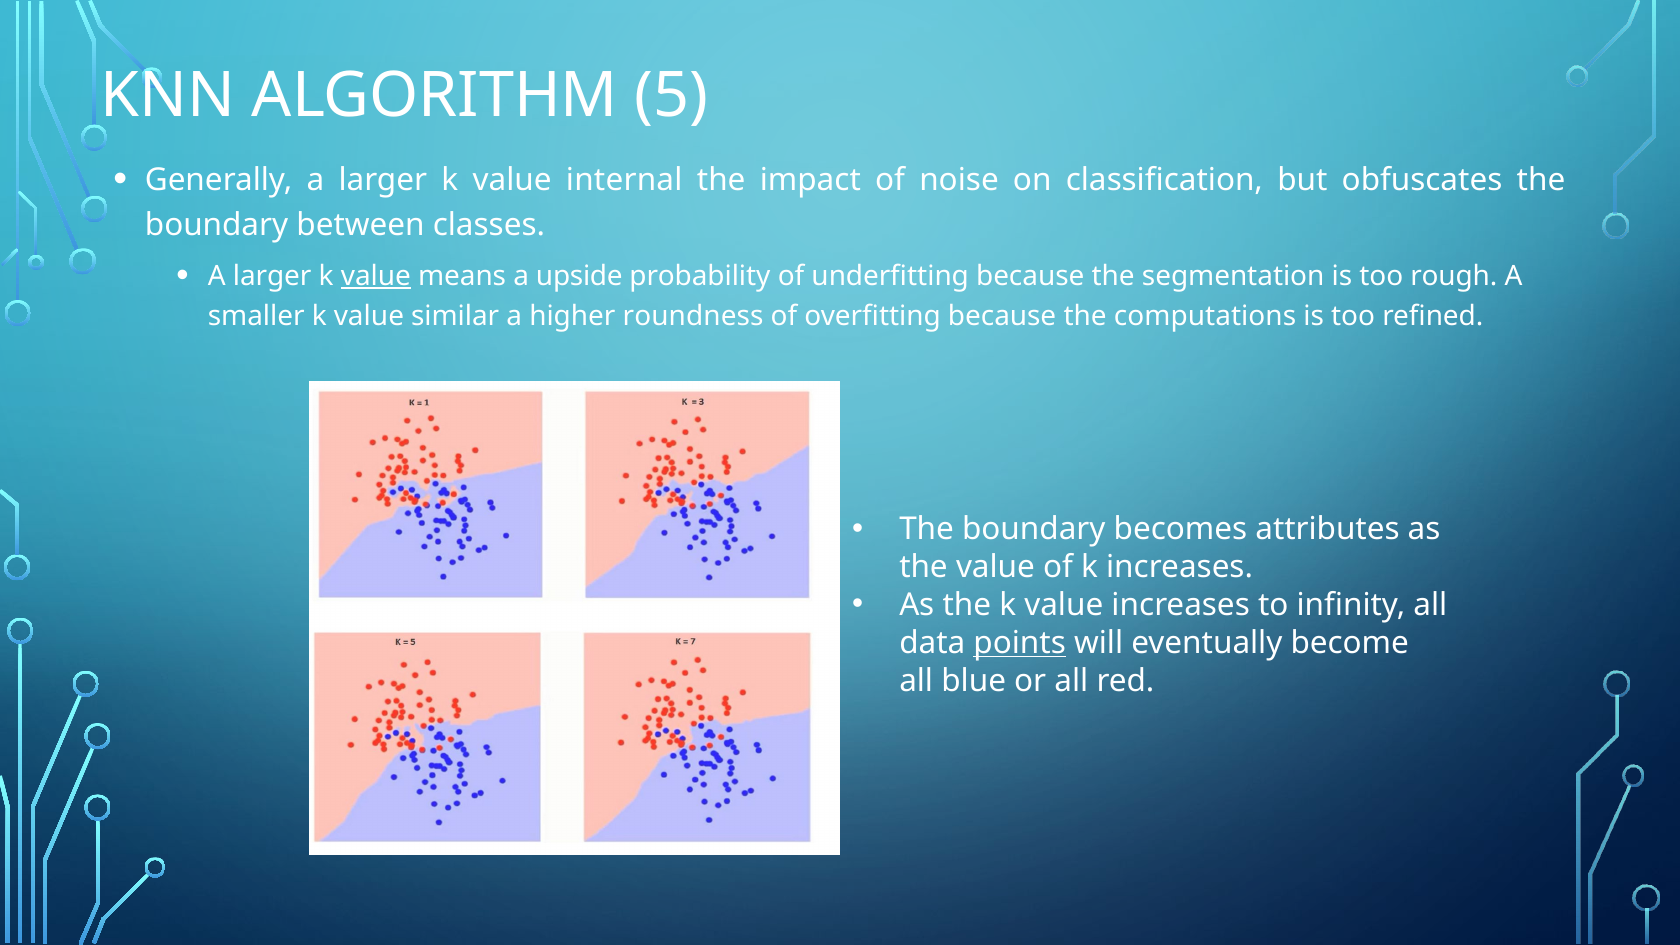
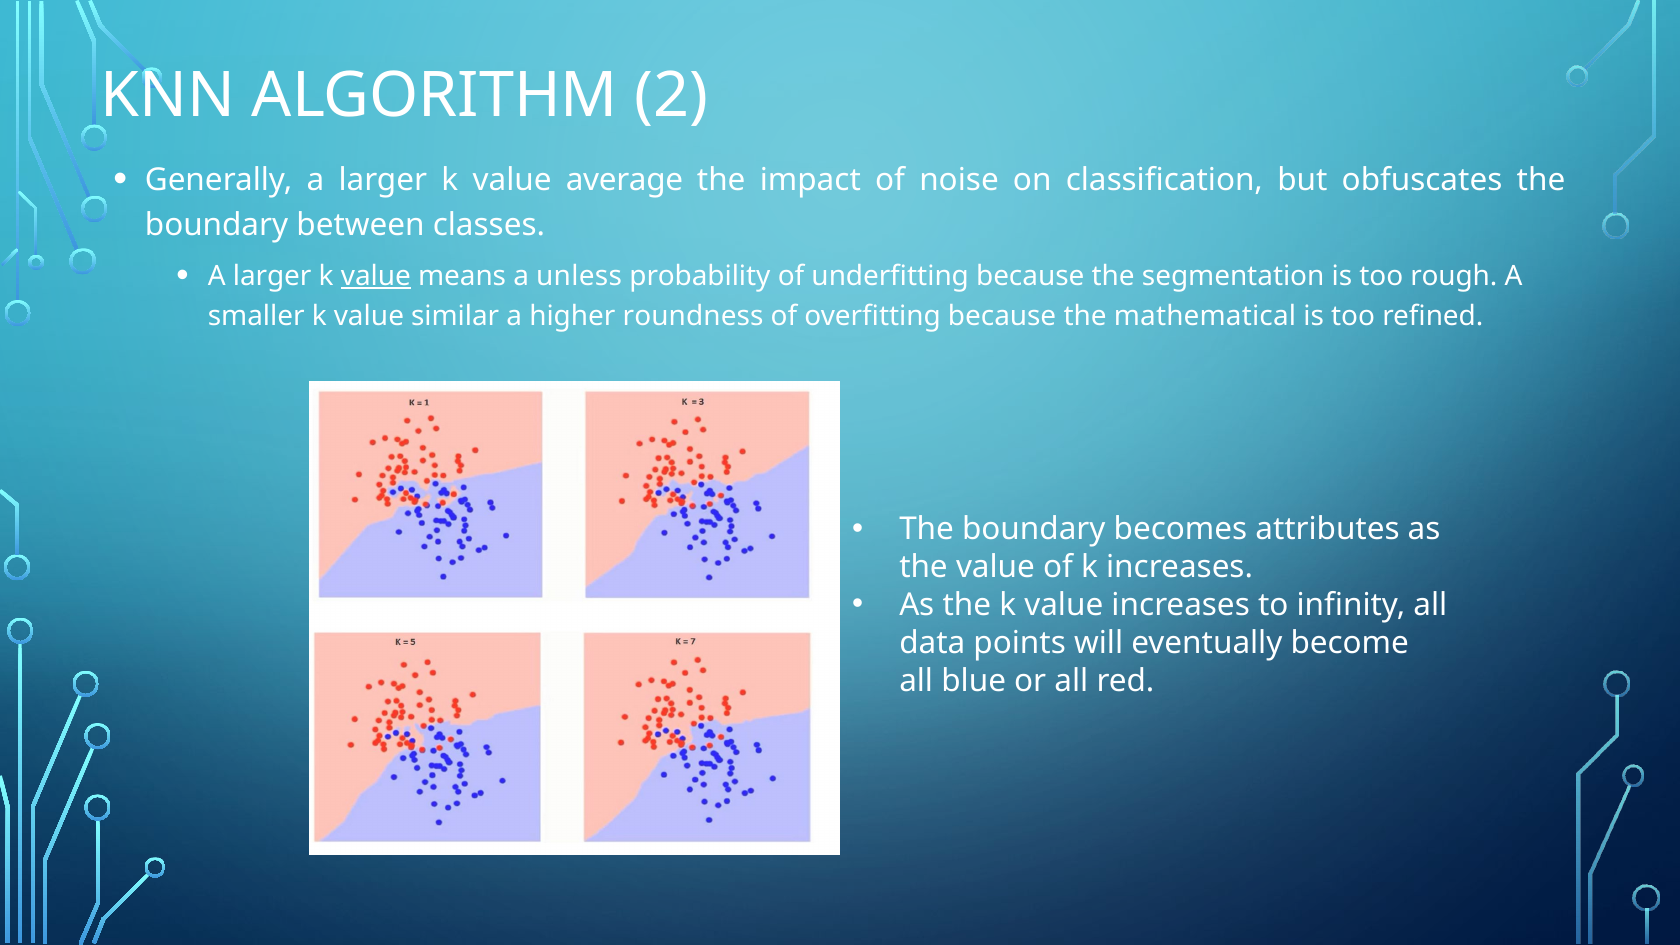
5: 5 -> 2 (671, 95)
internal: internal -> average (624, 180)
upside: upside -> unless (579, 276)
computations: computations -> mathematical (1205, 316)
points underline: present -> none (1020, 643)
